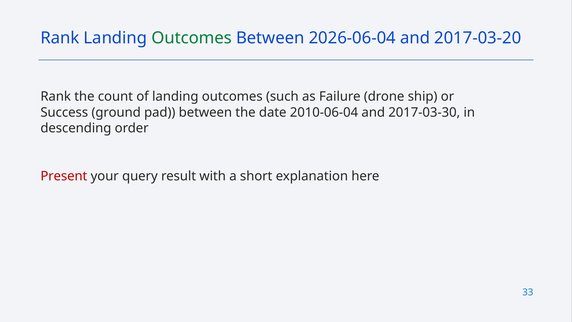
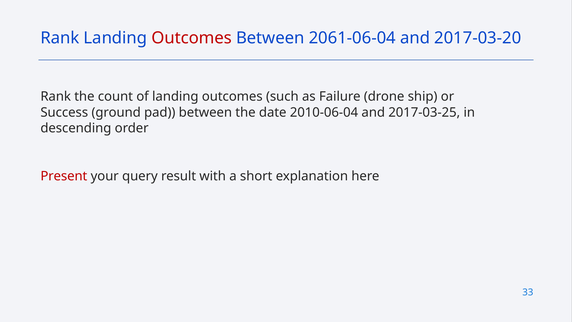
Outcomes colour: green -> red (192, 38)
2026-06-04: 2026-06-04 -> 2061-06-04 (352, 38)
2017-03-30: 2017-03-30 -> 2017-03-25 (424, 112)
